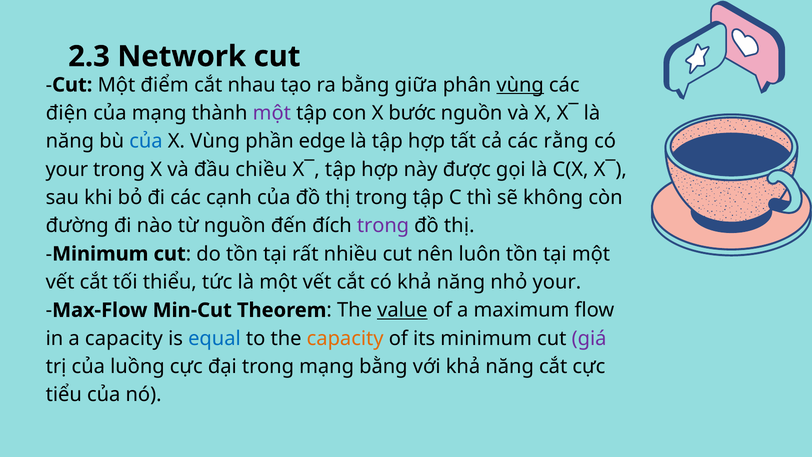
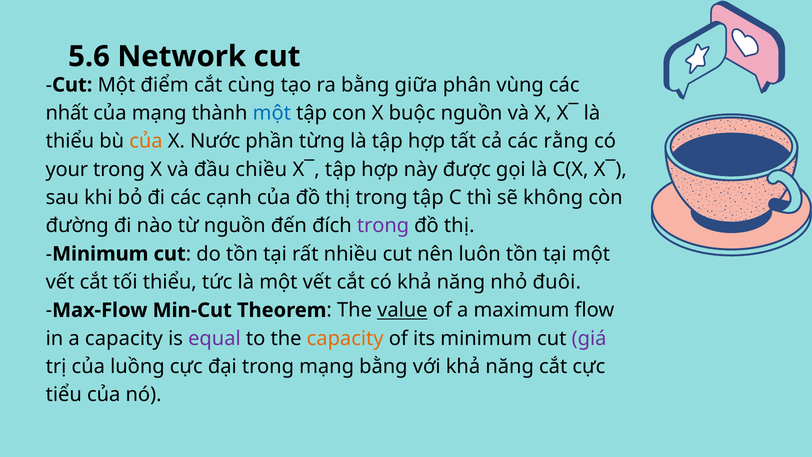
2.3: 2.3 -> 5.6 (89, 56)
nhau: nhau -> cùng (251, 85)
vùng underline: present -> none (520, 85)
điện: điện -> nhất (67, 113)
một colour: purple -> blue (272, 113)
bước: bước -> buộc (412, 113)
năng: năng -> thiểu (70, 141)
của colour: blue -> orange (146, 141)
X Vùng: Vùng -> Nước (215, 141)
edge: edge -> từng (322, 141)
nhỏ your: your -> đuôi (557, 282)
equal colour: blue -> purple (214, 338)
